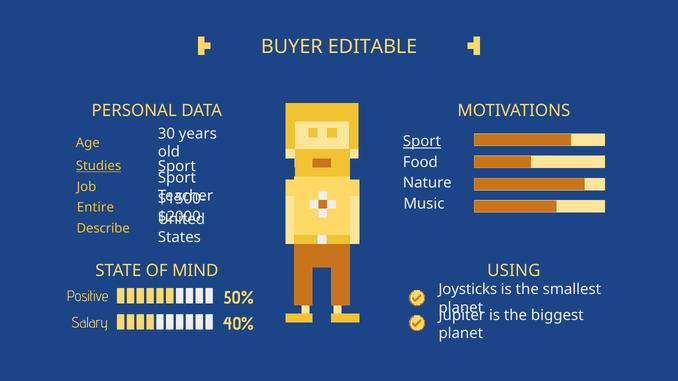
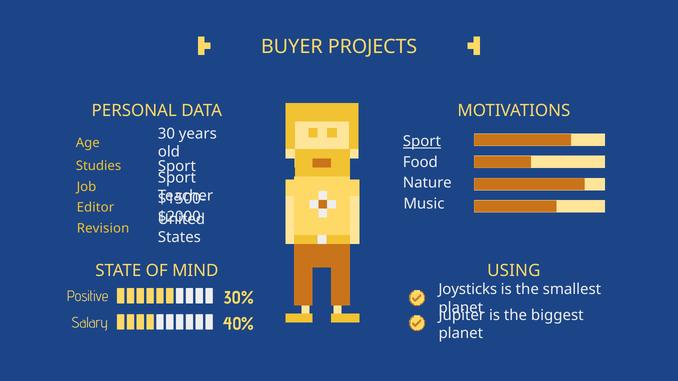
EDITABLE: EDITABLE -> PROJECTS (373, 47)
Studies underline: present -> none (99, 166)
Entire: Entire -> Editor (95, 208)
Describe: Describe -> Revision (103, 229)
50%: 50% -> 30% (239, 298)
